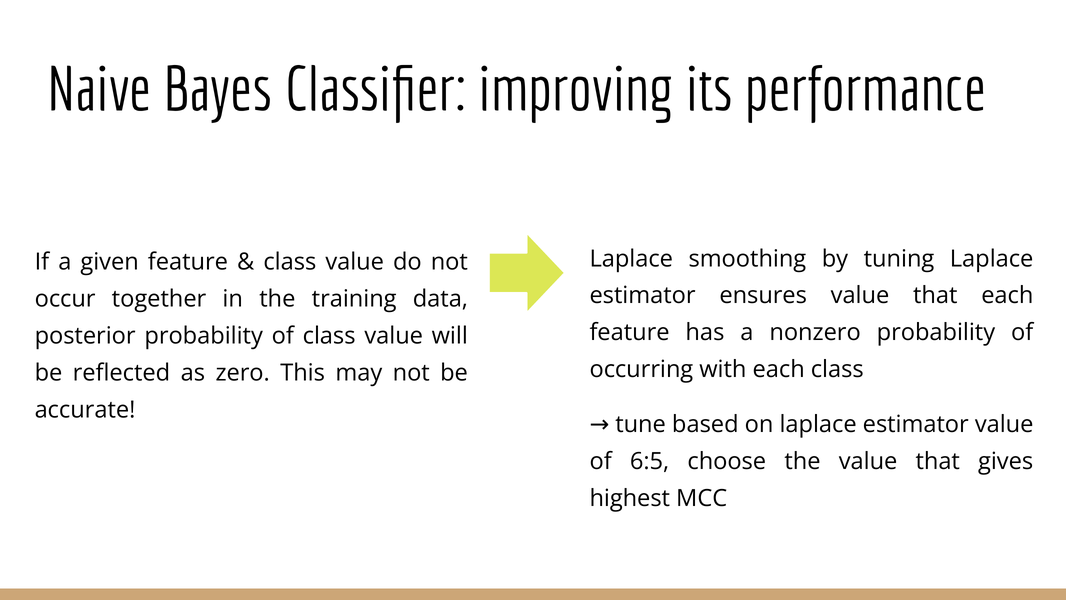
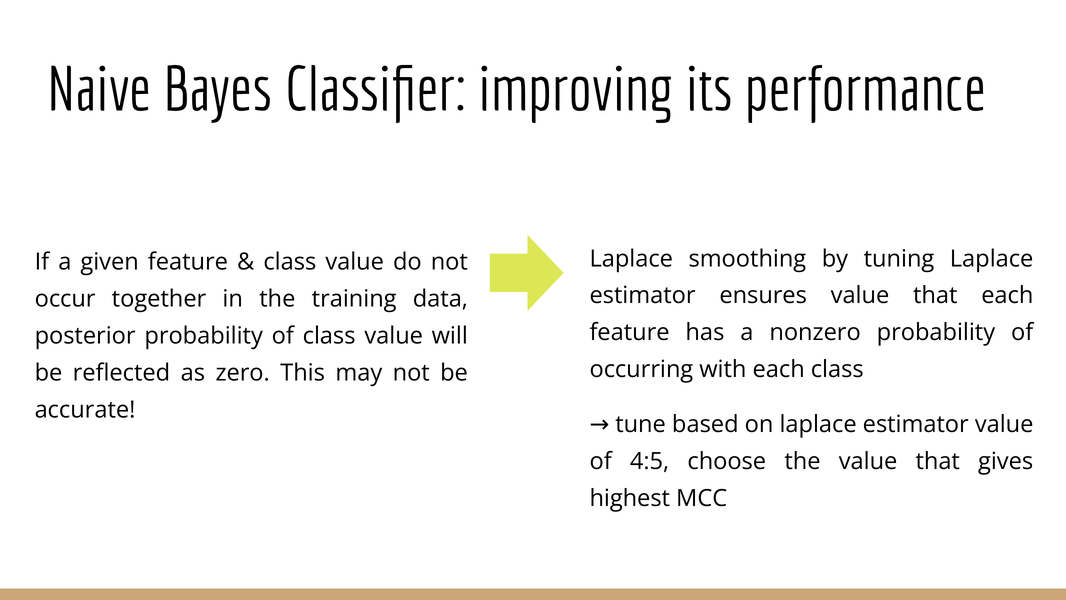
6:5: 6:5 -> 4:5 (650, 461)
